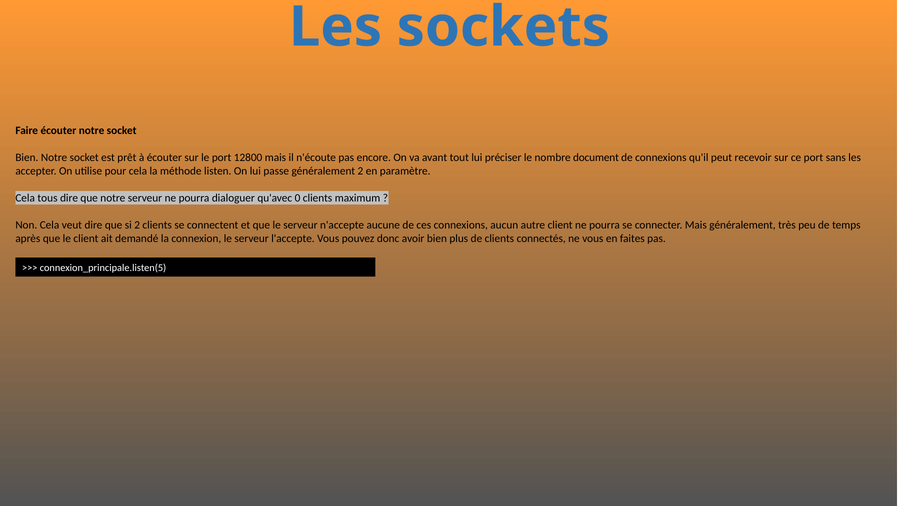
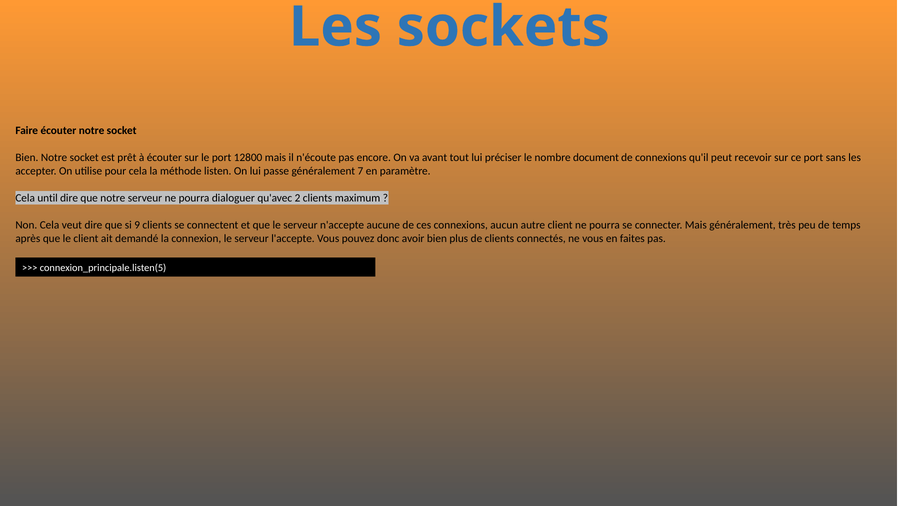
généralement 2: 2 -> 7 (360, 171)
tous: tous -> until (48, 198)
0: 0 -> 2 (298, 198)
si 2: 2 -> 9 (137, 225)
